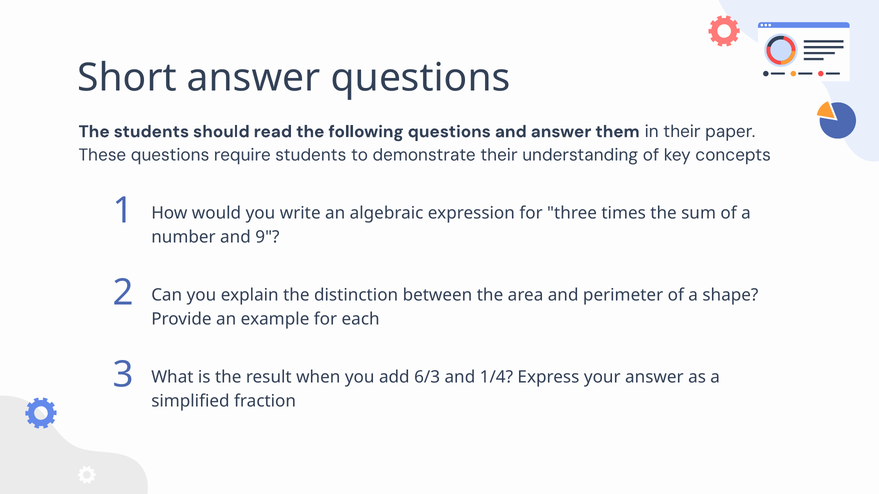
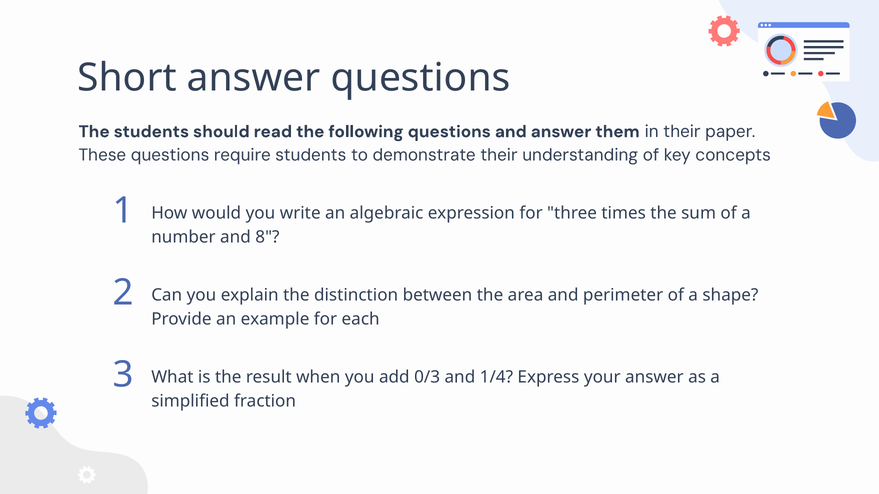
9: 9 -> 8 (267, 237)
6/3: 6/3 -> 0/3 (427, 378)
